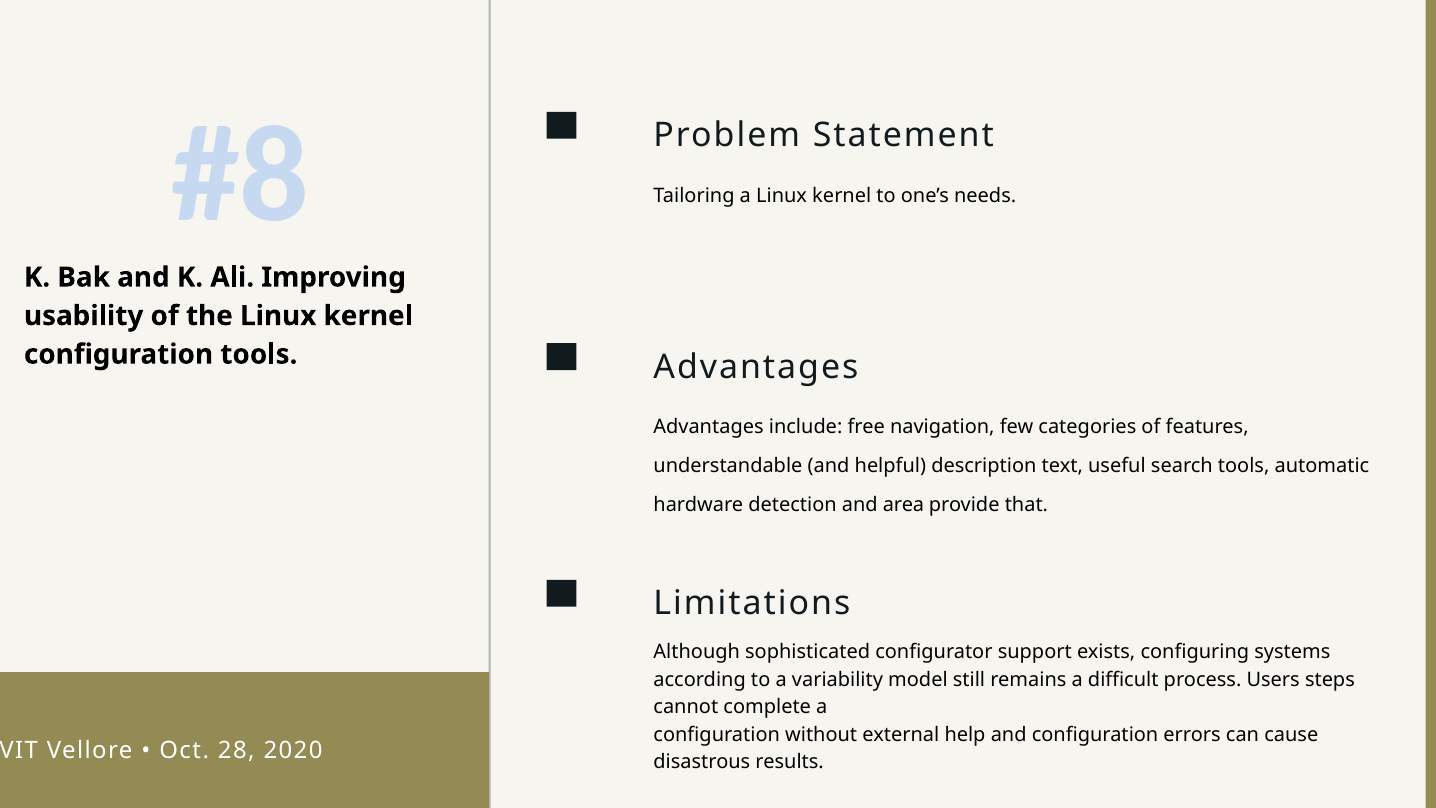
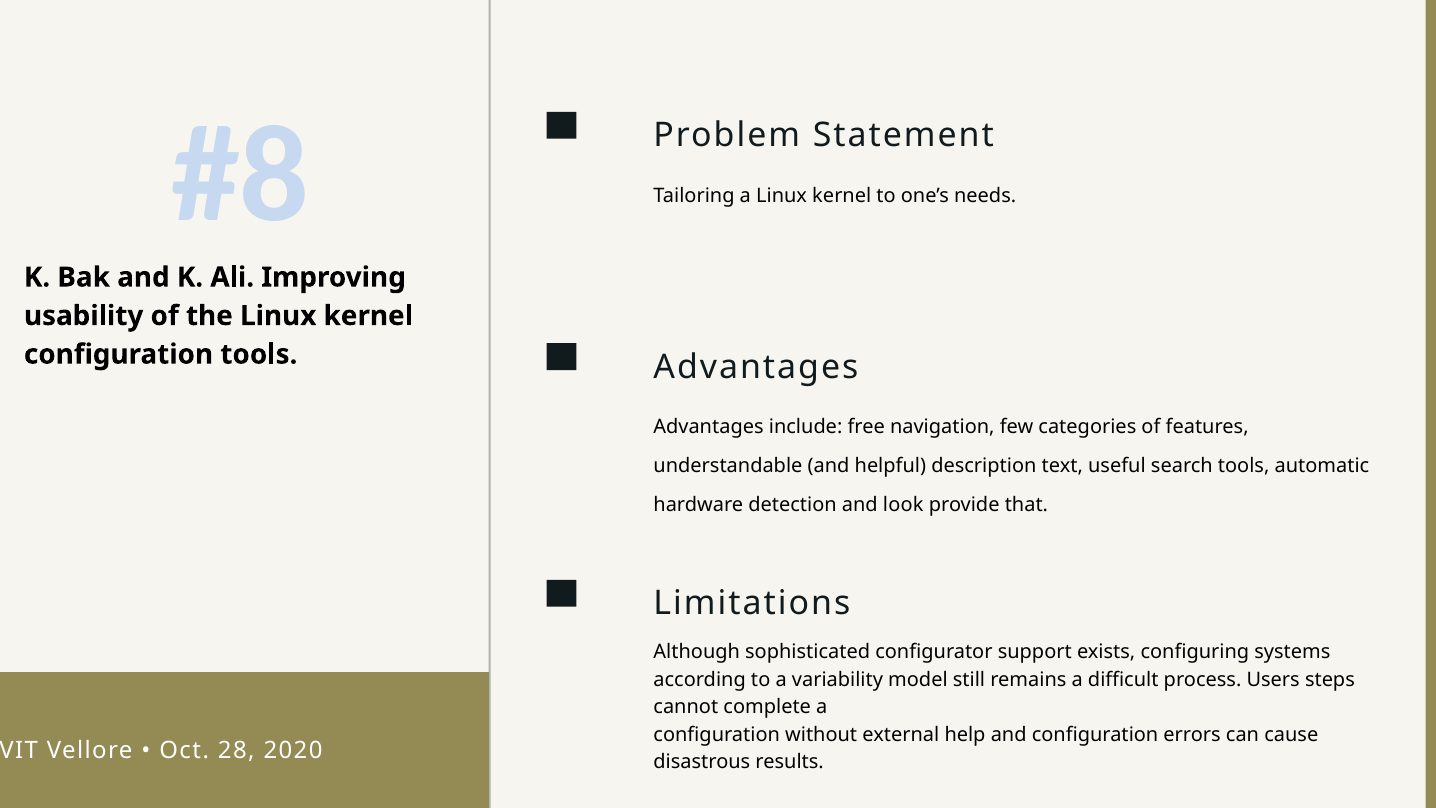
area: area -> look (903, 505)
